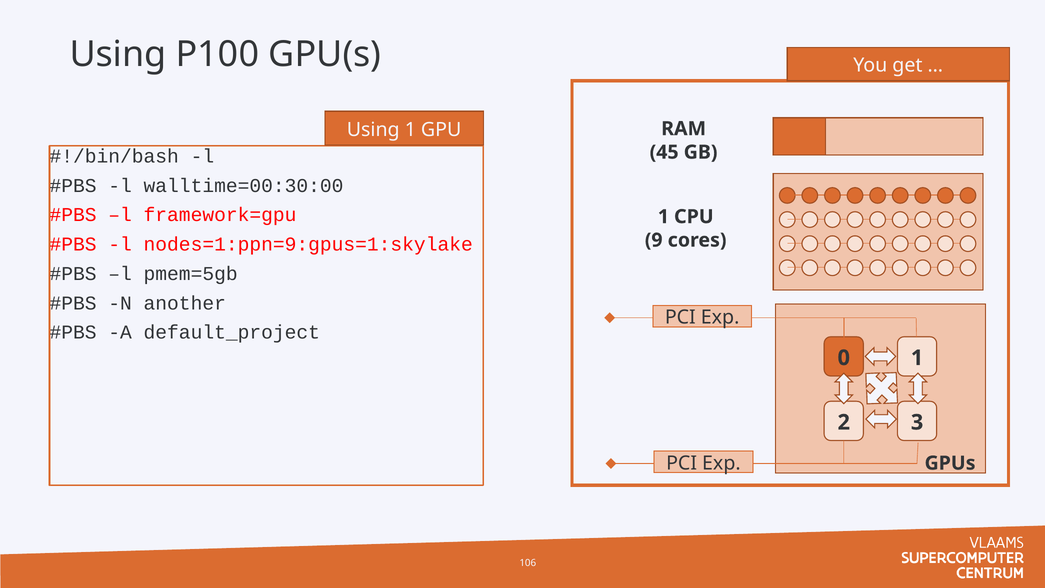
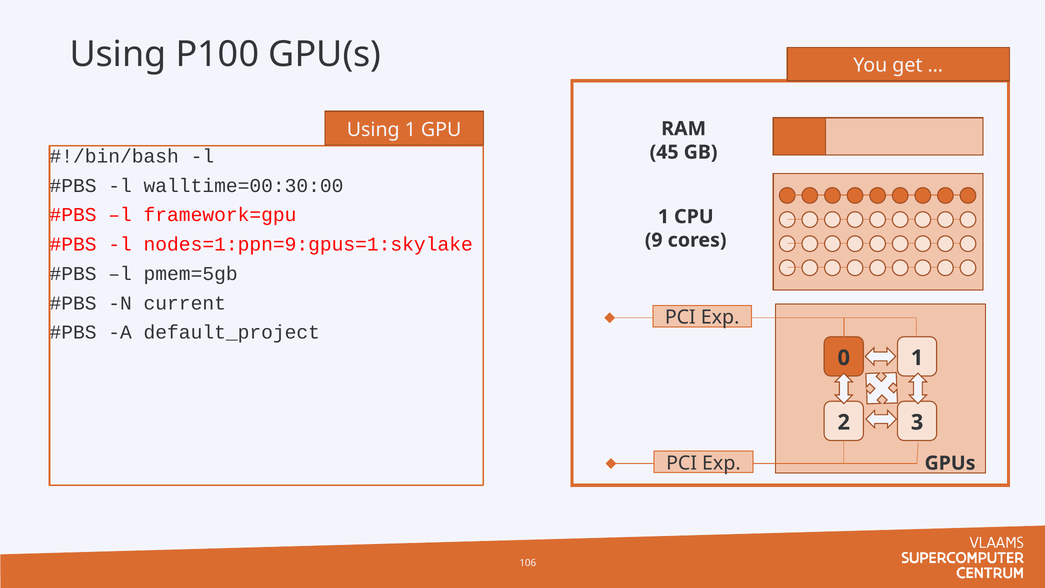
another: another -> current (185, 303)
